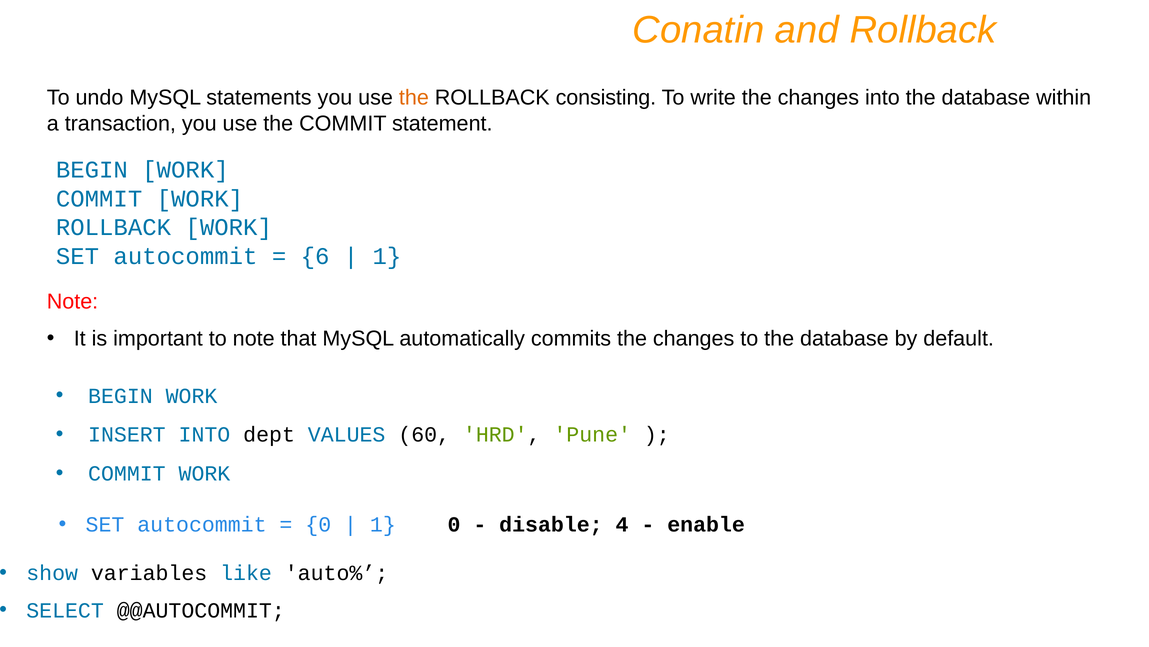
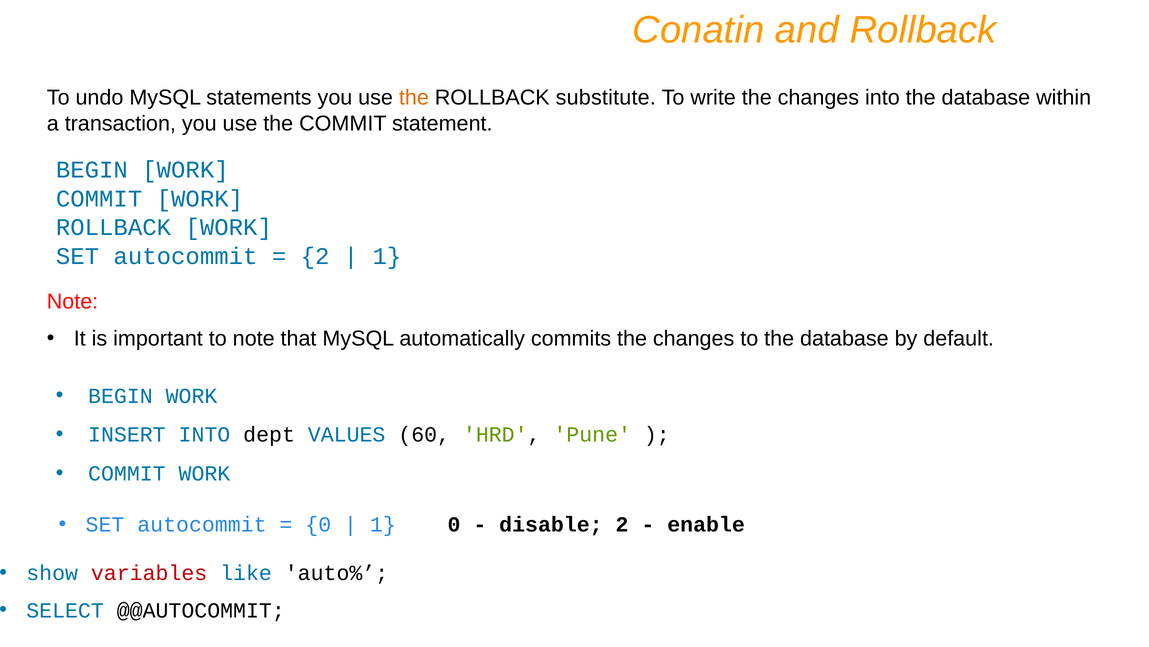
consisting: consisting -> substitute (606, 98)
6: 6 -> 2 (315, 256)
disable 4: 4 -> 2 (622, 524)
variables colour: black -> red (149, 573)
